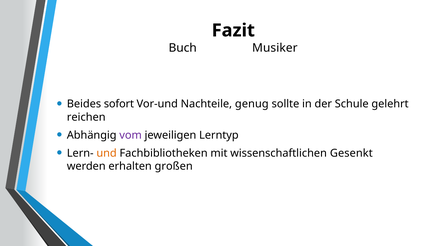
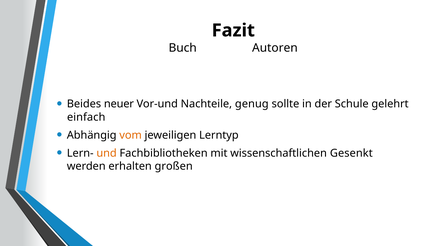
Musiker: Musiker -> Autoren (275, 48)
sofort: sofort -> neuer (119, 104)
reichen: reichen -> einfach (86, 117)
vom colour: purple -> orange (131, 135)
